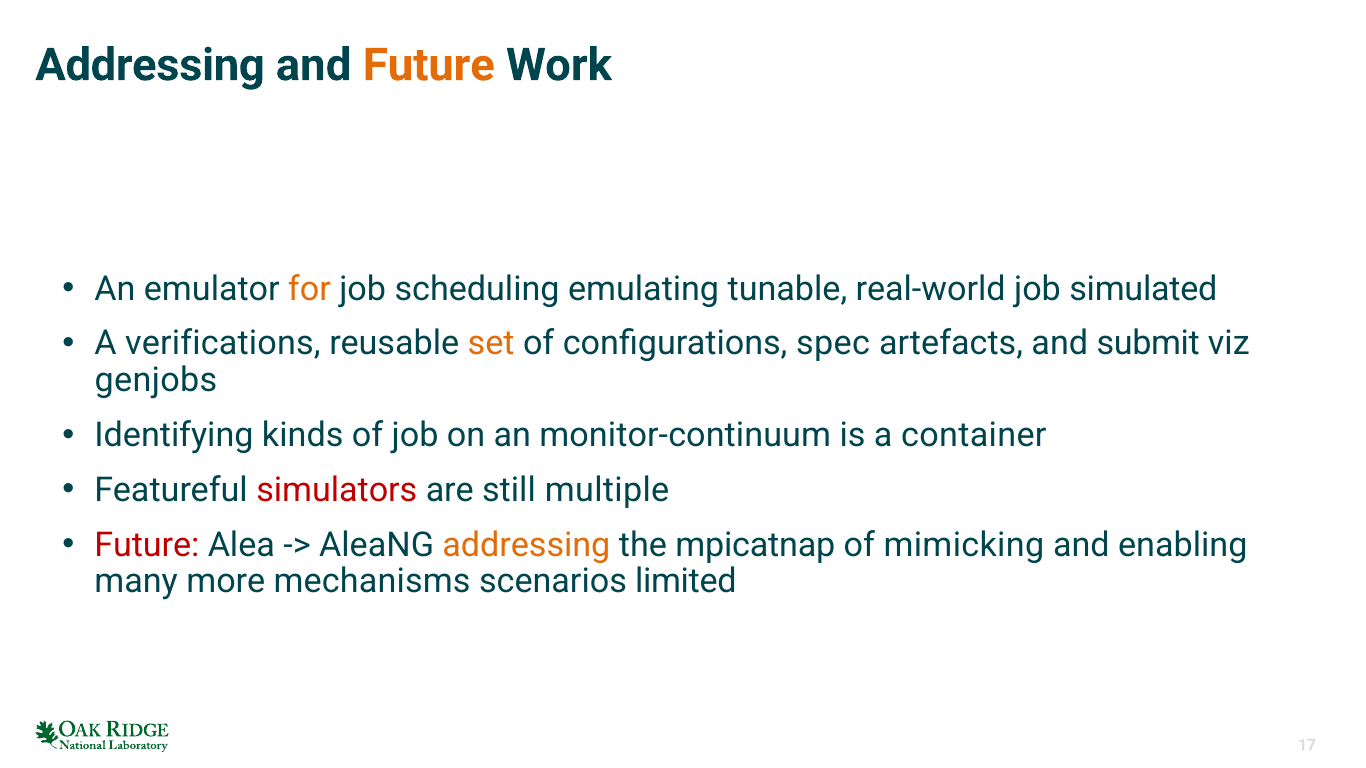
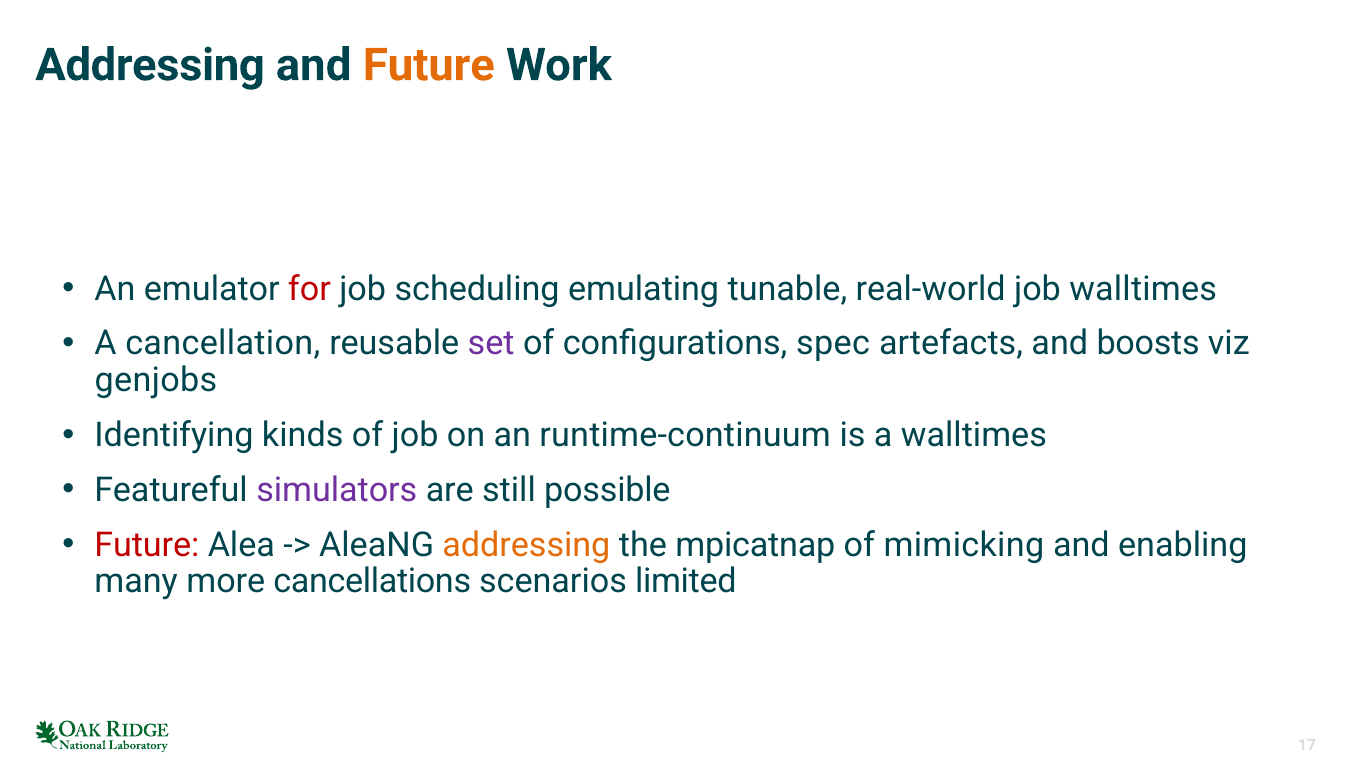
for colour: orange -> red (309, 289)
job simulated: simulated -> walltimes (1143, 289)
verifications: verifications -> cancellation (223, 344)
set colour: orange -> purple (491, 344)
submit: submit -> boosts (1148, 344)
monitor-continuum: monitor-continuum -> runtime-continuum (685, 435)
a container: container -> walltimes (974, 435)
simulators colour: red -> purple (337, 490)
multiple: multiple -> possible (607, 490)
mechanisms: mechanisms -> cancellations (372, 582)
